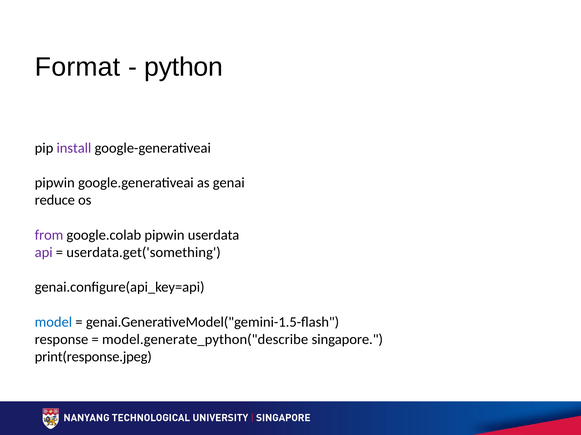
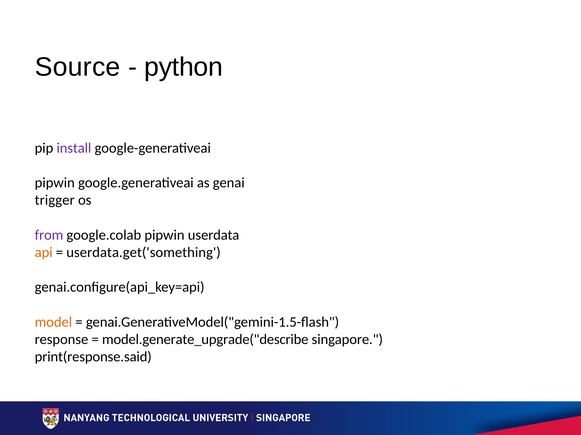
Format: Format -> Source (78, 67)
reduce: reduce -> trigger (55, 200)
api colour: purple -> orange (44, 253)
model colour: blue -> orange (53, 322)
model.generate_python("describe: model.generate_python("describe -> model.generate_upgrade("describe (205, 340)
print(response.jpeg: print(response.jpeg -> print(response.said (93, 357)
